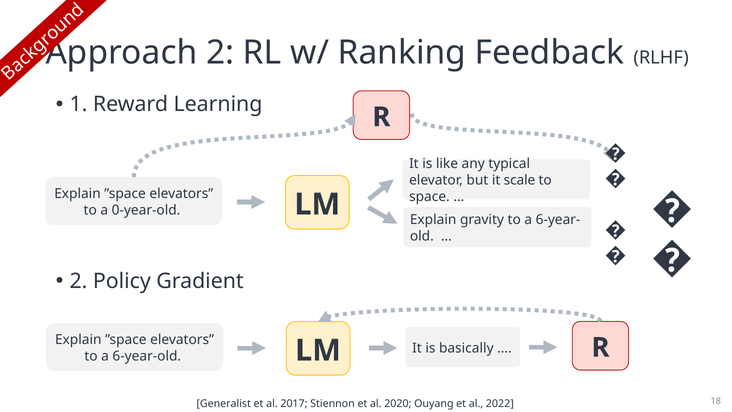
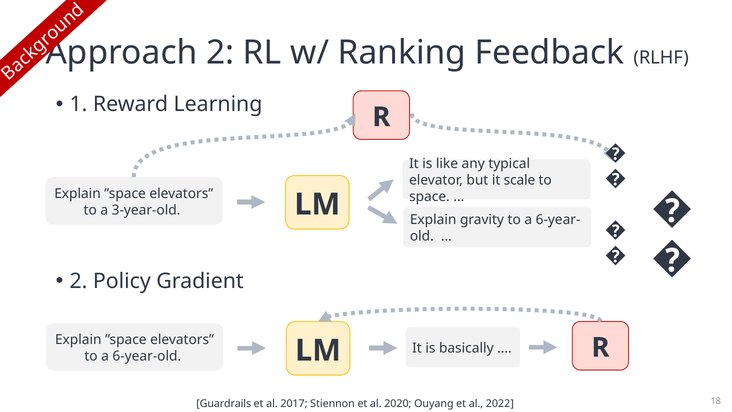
0-year-old: 0-year-old -> 3-year-old (146, 210)
Generalist: Generalist -> Guardrails (224, 403)
